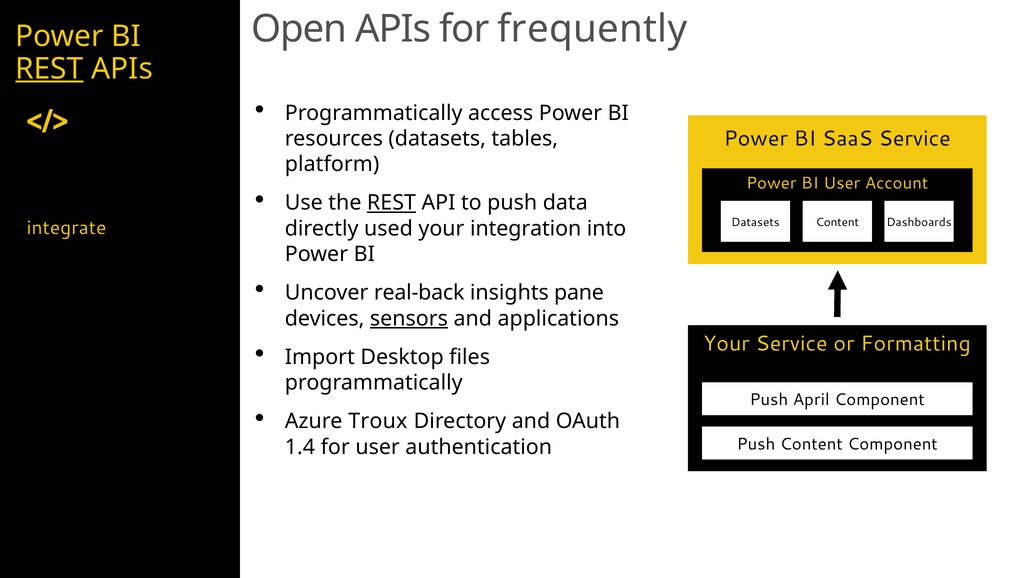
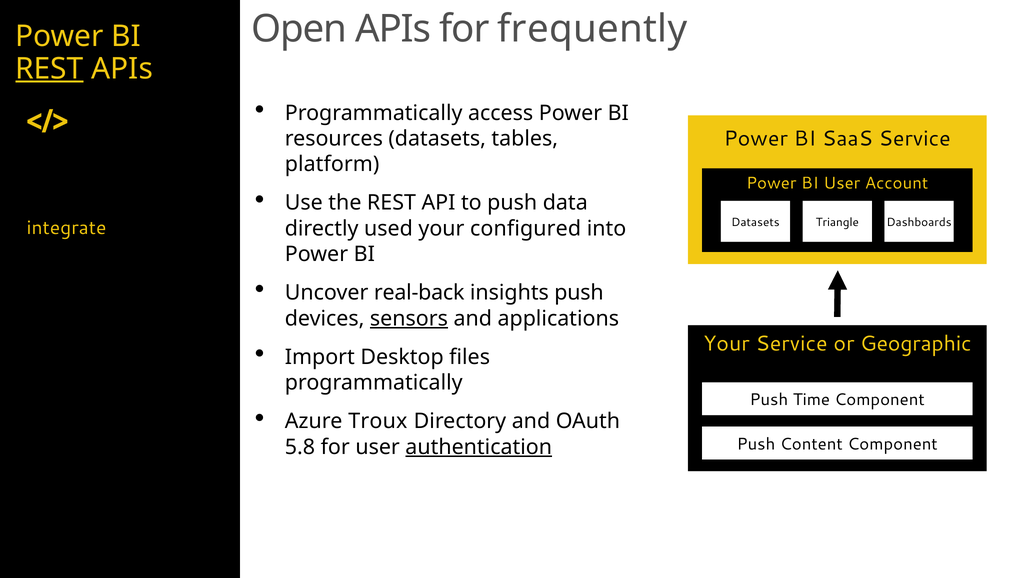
REST underline: present -> none (391, 203)
Datasets Content: Content -> Triangle (837, 222)
integration: integration -> configured (526, 228)
insights pane: pane -> push (579, 293)
Formatting: Formatting -> Geographic (916, 343)
April: April -> Time (811, 400)
1.4: 1.4 -> 5.8 (300, 447)
authentication underline: none -> present (479, 447)
